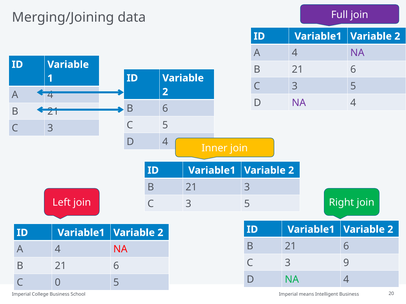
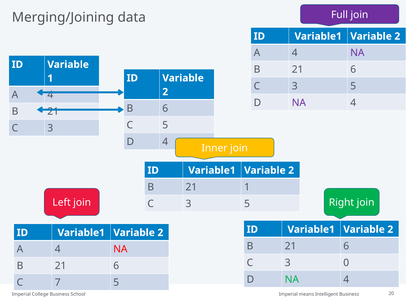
21 3: 3 -> 1 (247, 187)
9: 9 -> 0 (346, 263)
0: 0 -> 7 (58, 283)
